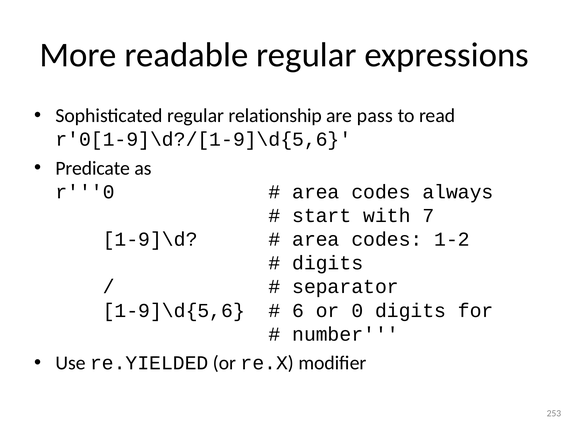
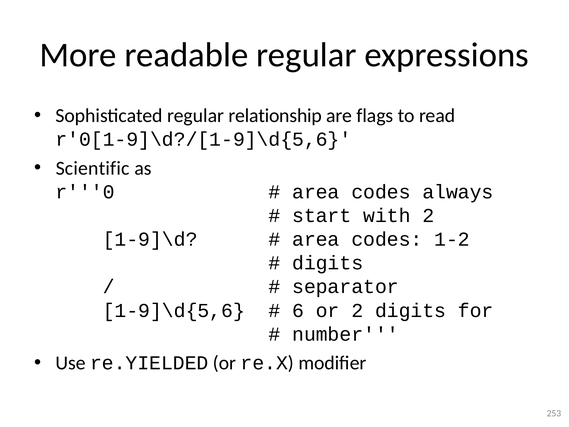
pass: pass -> flags (375, 116)
Predicate: Predicate -> Scientific (93, 168)
with 7: 7 -> 2 (428, 216)
or 0: 0 -> 2 (357, 310)
